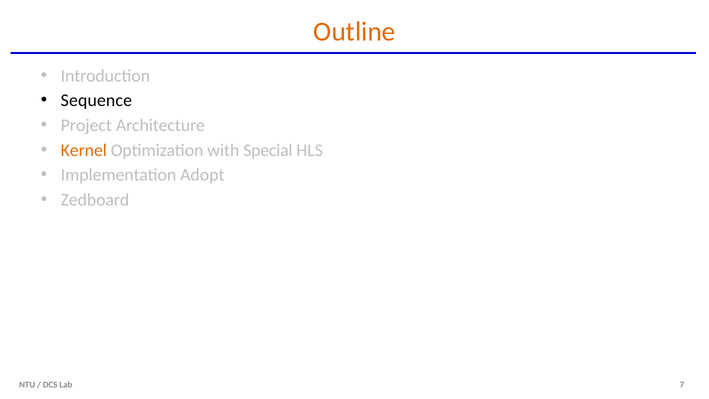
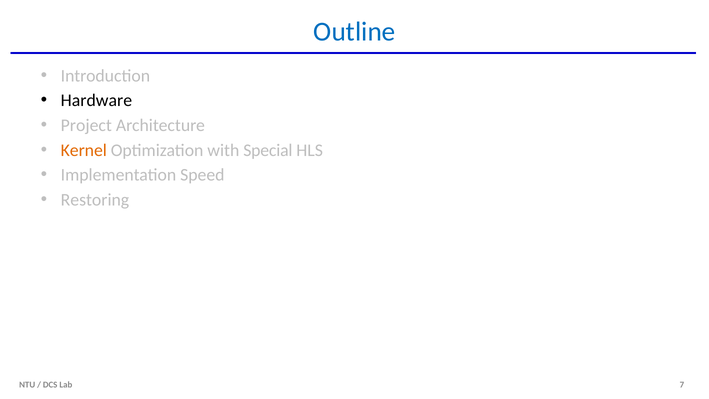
Outline colour: orange -> blue (354, 32)
Sequence: Sequence -> Hardware (96, 101)
Adopt: Adopt -> Speed (202, 175)
Zedboard: Zedboard -> Restoring (95, 200)
